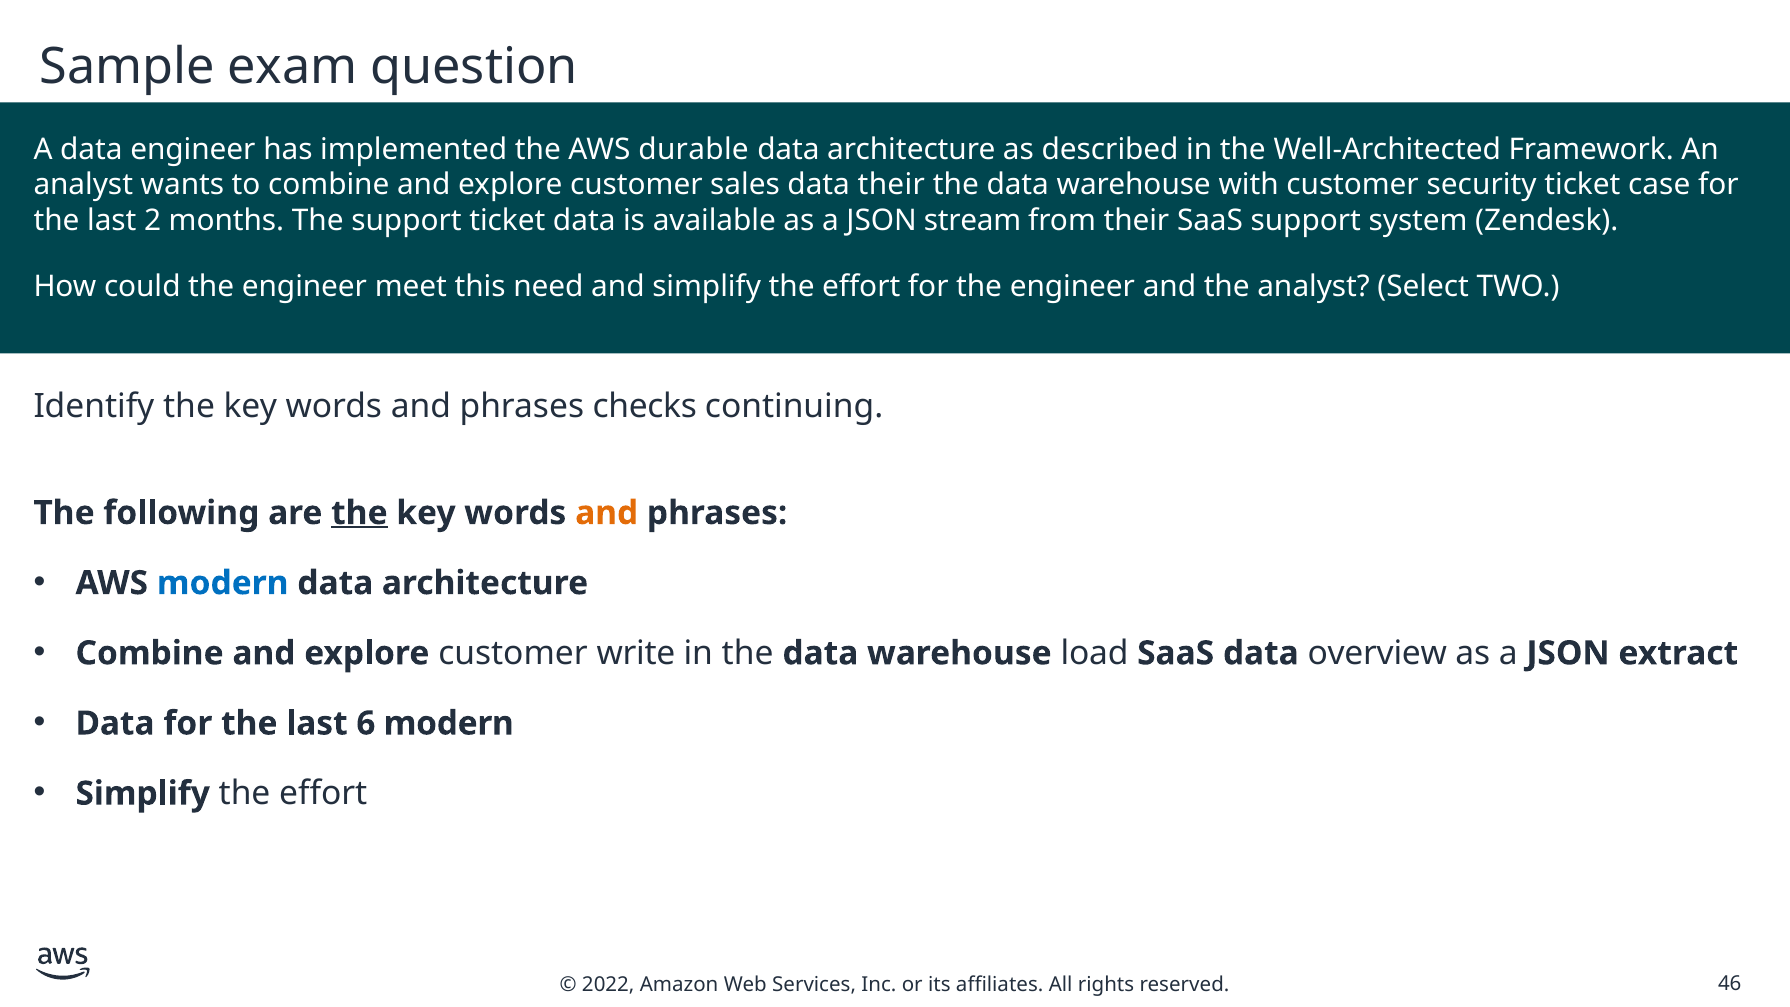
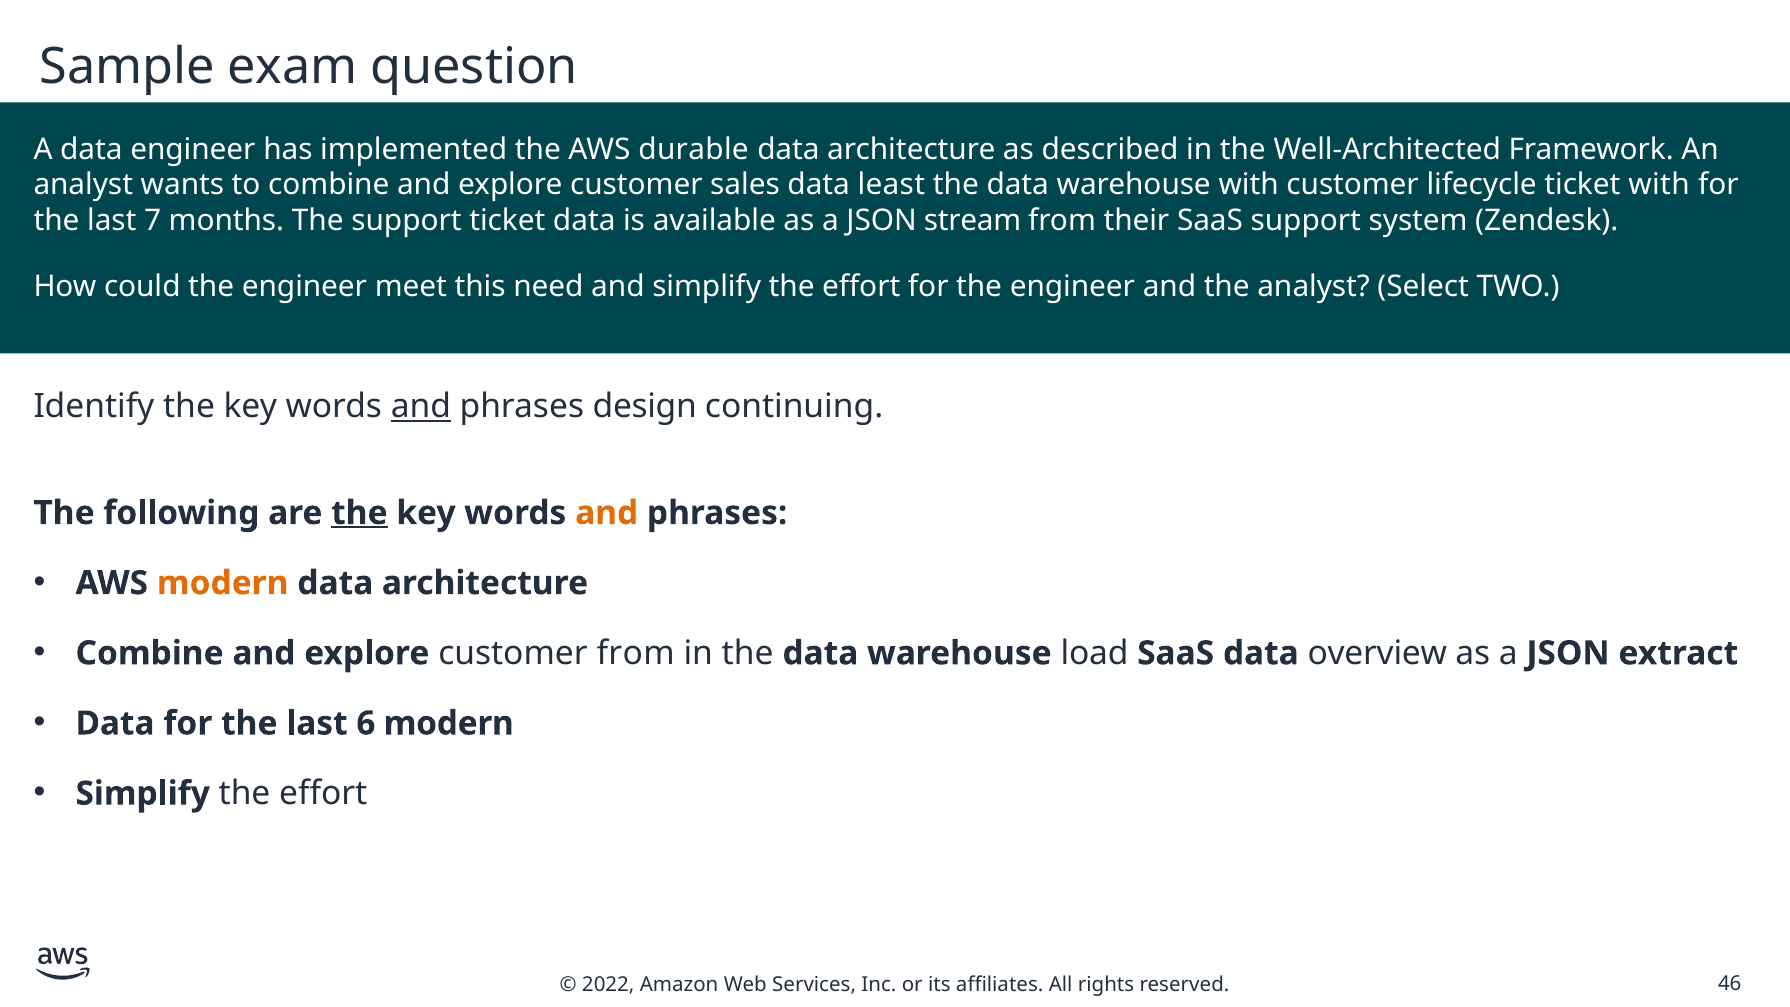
data their: their -> least (891, 185)
security: security -> lifecycle (1482, 185)
ticket case: case -> with (1659, 185)
2: 2 -> 7 (153, 221)
and underline: none -> present (421, 406)
checks: checks -> design (645, 406)
modern colour: blue -> orange (223, 583)
customer write: write -> from (636, 653)
